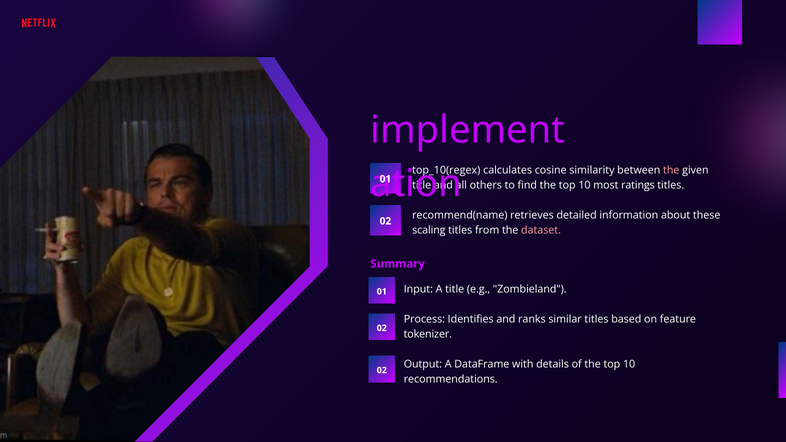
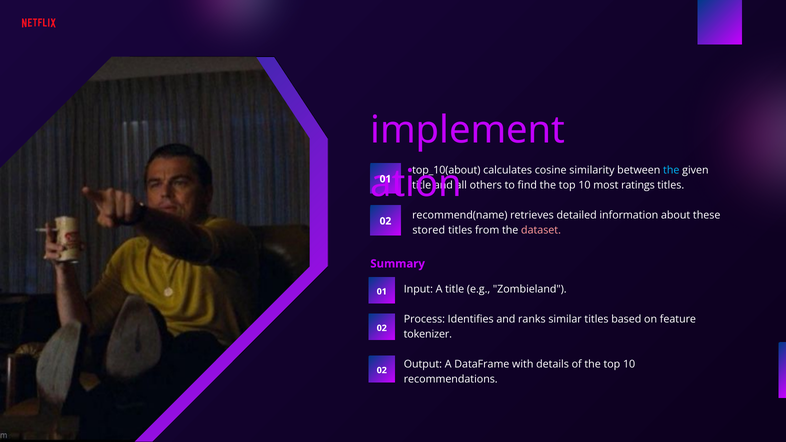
top_10(regex: top_10(regex -> top_10(about (446, 170)
the colour: pink -> light blue (671, 170)
scaling: scaling -> stored (429, 230)
